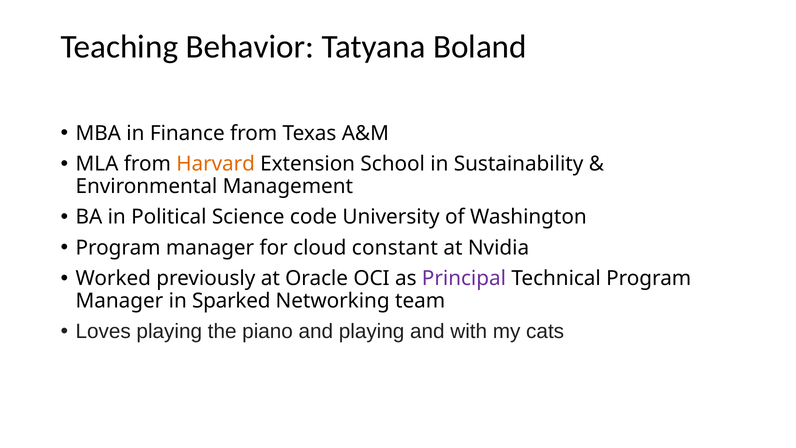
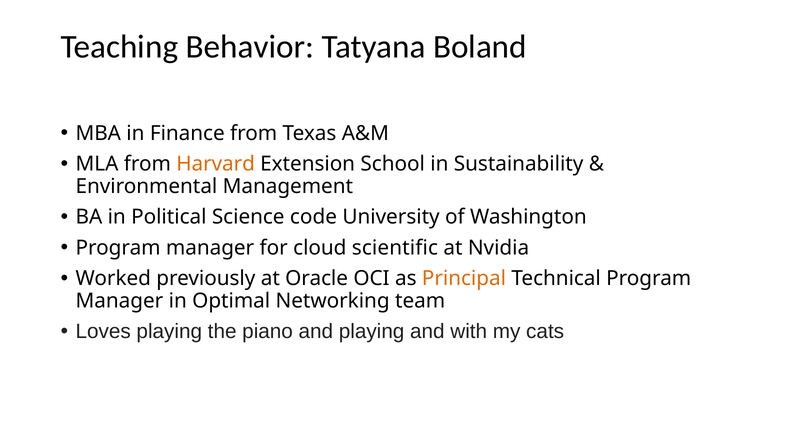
constant: constant -> scientific (395, 248)
Principal colour: purple -> orange (464, 278)
Sparked: Sparked -> Optimal (231, 301)
